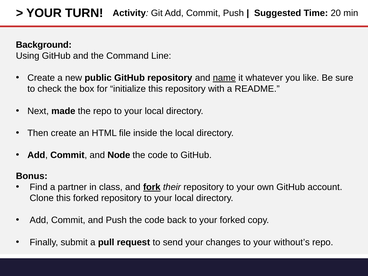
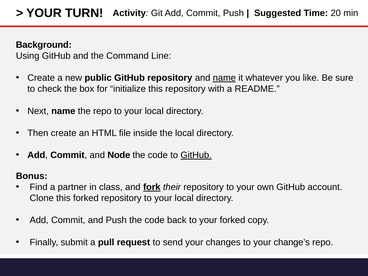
Next made: made -> name (63, 111)
GitHub underline: none -> present (196, 155)
without’s: without’s -> change’s (292, 242)
